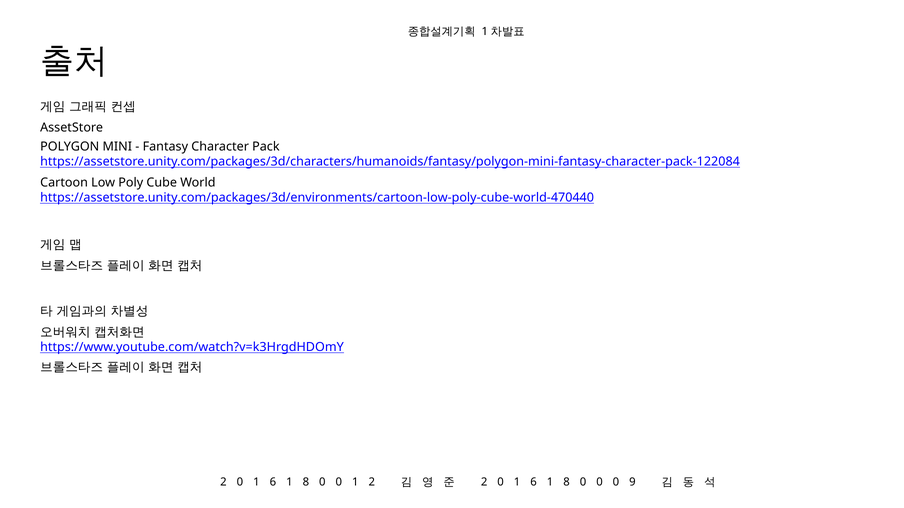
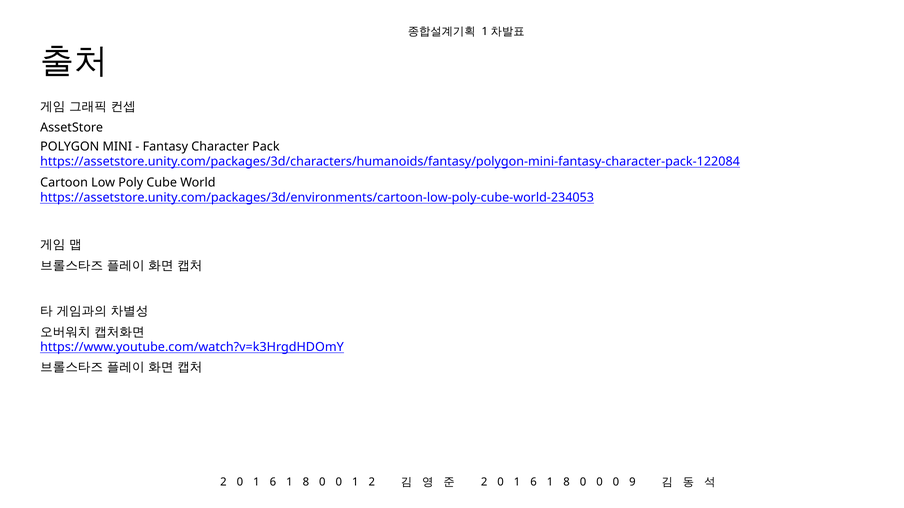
https://assetstore.unity.com/packages/3d/environments/cartoon-low-poly-cube-world-470440: https://assetstore.unity.com/packages/3d/environments/cartoon-low-poly-cube-world-470440 -> https://assetstore.unity.com/packages/3d/environments/cartoon-low-poly-cube-world-234053 (317, 198)
